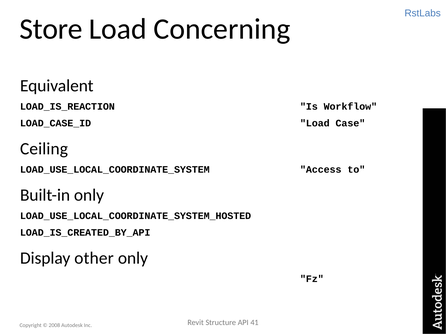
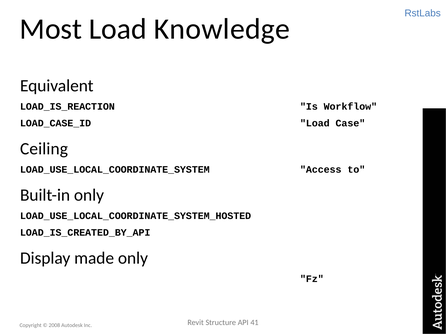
Store: Store -> Most (51, 29)
Concerning: Concerning -> Knowledge (222, 29)
other: other -> made (94, 259)
